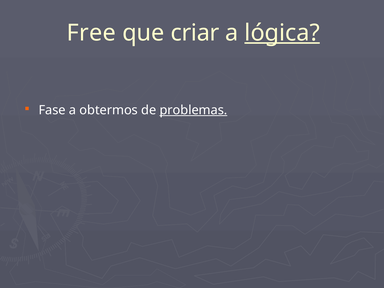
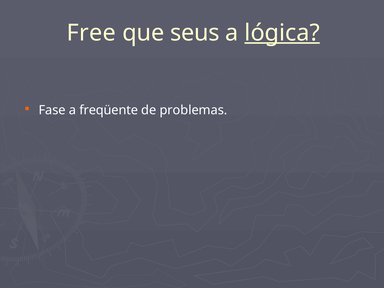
criar: criar -> seus (195, 33)
obtermos: obtermos -> freqüente (109, 110)
problemas underline: present -> none (193, 110)
